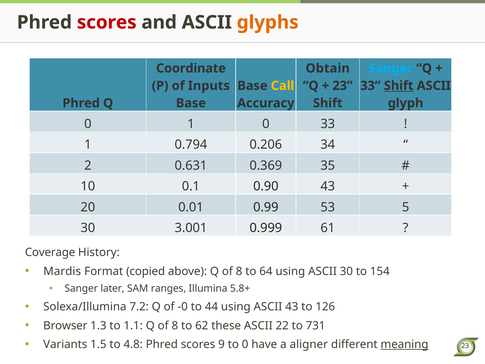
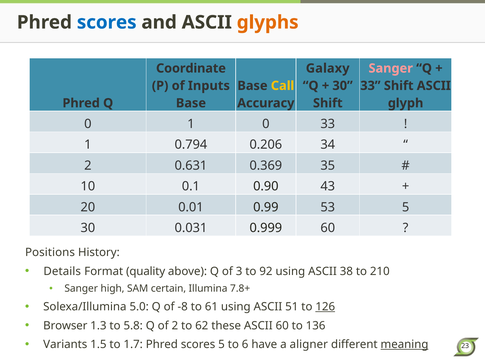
scores colour: red -> blue (107, 22)
Obtain: Obtain -> Galaxy (328, 68)
Sanger colour: light blue -> pink (391, 68)
23: 23 -> 30 (343, 86)
Shift underline: present -> none (399, 86)
3.001: 3.001 -> 0.031 (191, 228)
0.999 61: 61 -> 60 (328, 228)
Coverage: Coverage -> Positions (50, 252)
Mardis: Mardis -> Details (62, 271)
copied: copied -> quality (146, 271)
above Q of 8: 8 -> 3 (239, 271)
64: 64 -> 92 (266, 271)
ASCII 30: 30 -> 38 (346, 271)
154: 154 -> 210 (380, 271)
later: later -> high (112, 288)
ranges: ranges -> certain (168, 288)
5.8+: 5.8+ -> 7.8+ (240, 288)
7.2: 7.2 -> 5.0 (139, 306)
-0: -0 -> -8 (183, 306)
44: 44 -> 61 (211, 306)
ASCII 43: 43 -> 51 (292, 306)
126 underline: none -> present (325, 306)
1.1: 1.1 -> 5.8 (133, 325)
8: 8 -> 2 (175, 325)
ASCII 22: 22 -> 60 (282, 325)
731: 731 -> 136 (316, 325)
4.8: 4.8 -> 1.7 (133, 344)
scores 9: 9 -> 5 (221, 344)
to 0: 0 -> 6 (245, 344)
